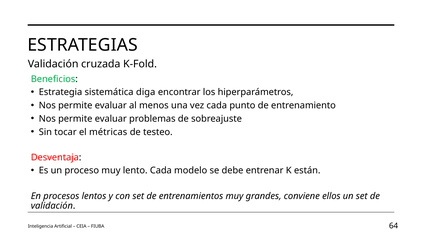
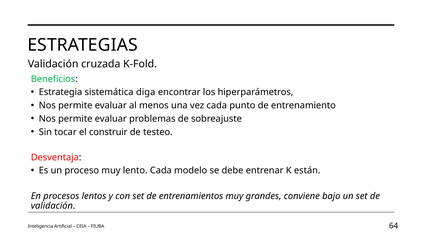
métricas: métricas -> construir (108, 132)
ellos: ellos -> bajo (331, 196)
